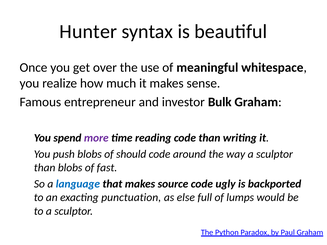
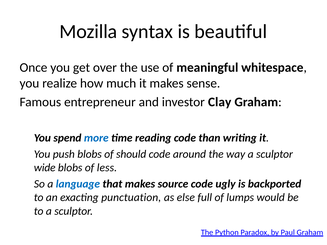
Hunter: Hunter -> Mozilla (88, 32)
Bulk: Bulk -> Clay (220, 102)
more colour: purple -> blue (96, 138)
than: than -> wide (45, 168)
fast: fast -> less (107, 168)
